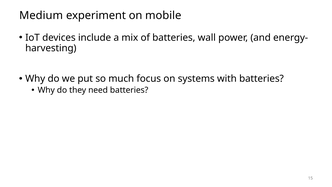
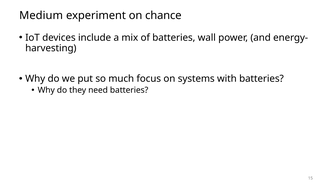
mobile: mobile -> chance (163, 15)
